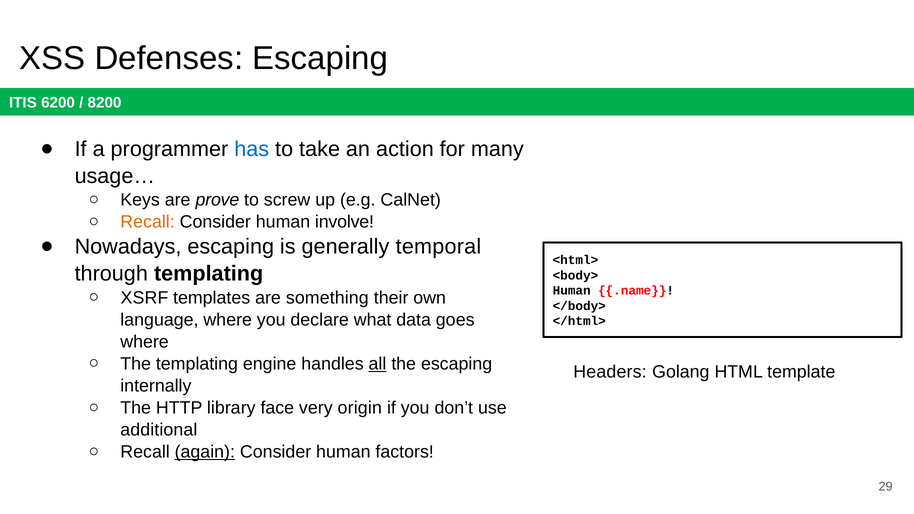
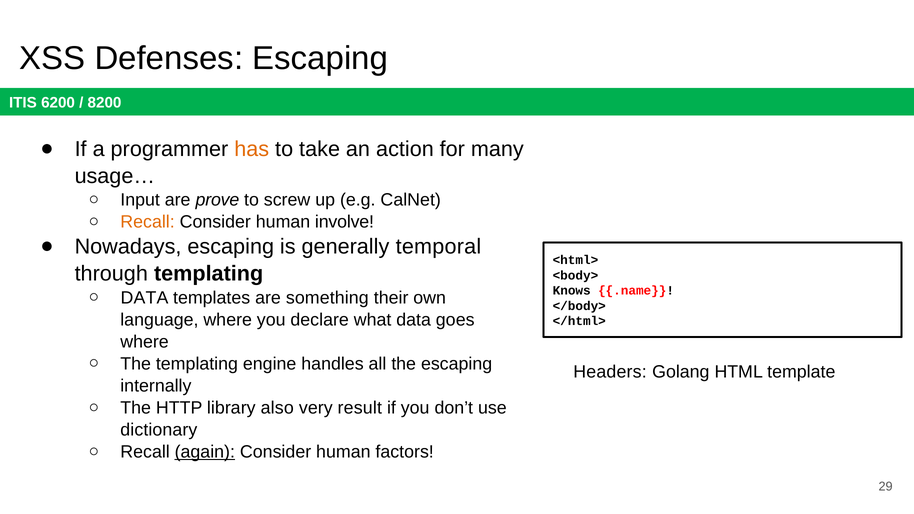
has colour: blue -> orange (252, 149)
Keys: Keys -> Input (140, 200)
Human: Human -> Knows (572, 291)
XSRF: XSRF -> DATA (144, 298)
all underline: present -> none (377, 364)
face: face -> also (277, 408)
origin: origin -> result (360, 408)
additional: additional -> dictionary (159, 430)
